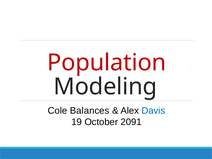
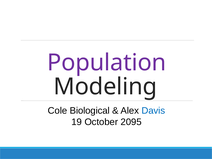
Population colour: red -> purple (107, 63)
Balances: Balances -> Biological (90, 111)
2091: 2091 -> 2095 (131, 122)
